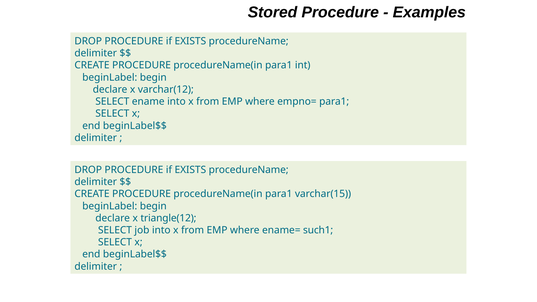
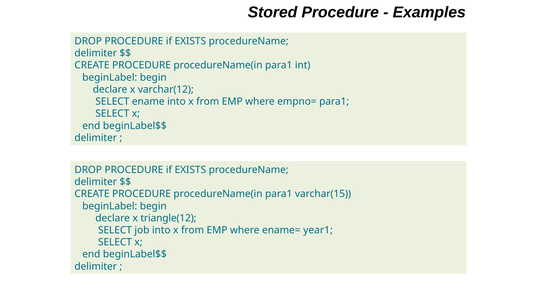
such1: such1 -> year1 (318, 230)
